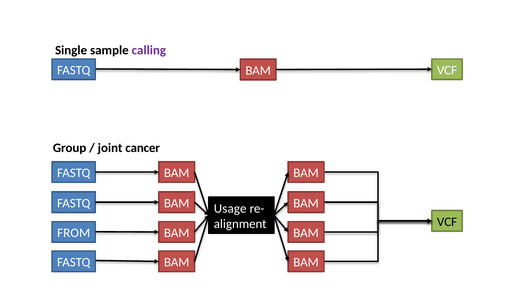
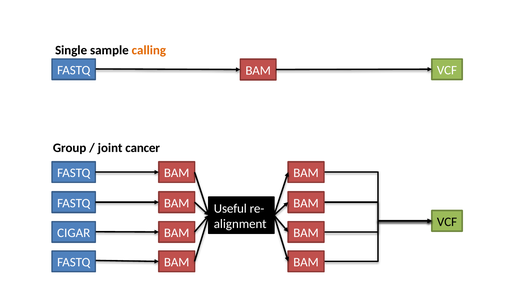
calling colour: purple -> orange (149, 50)
Usage: Usage -> Useful (230, 209)
FROM: FROM -> CIGAR (74, 233)
